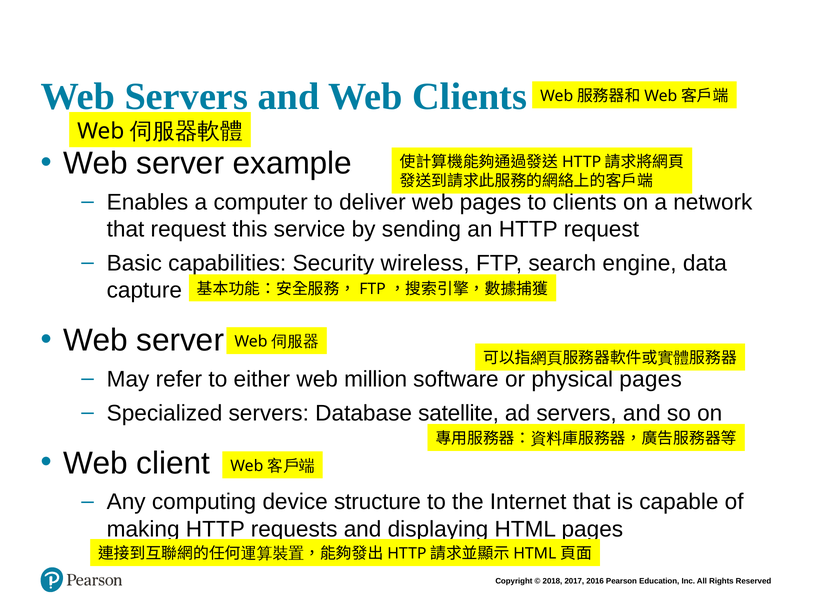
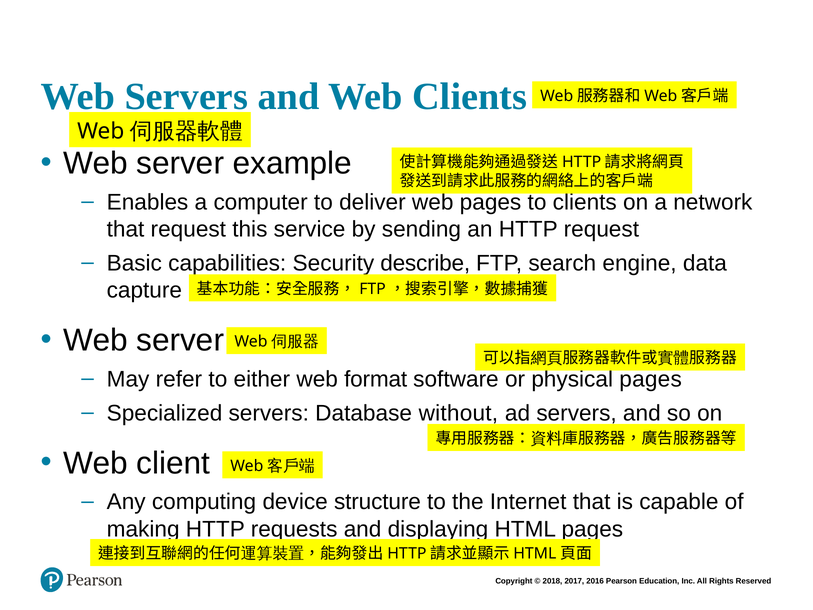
wireless: wireless -> describe (425, 263)
million: million -> format (376, 379)
satellite: satellite -> without (458, 413)
